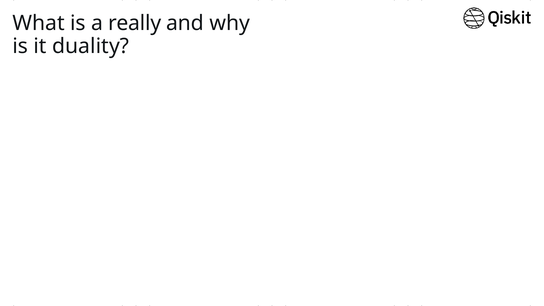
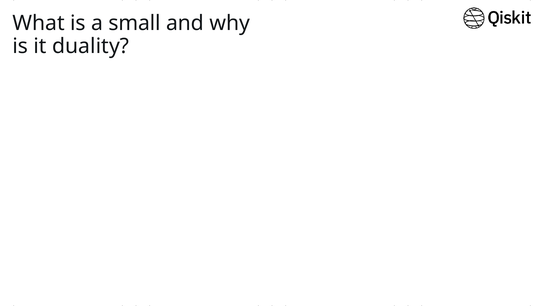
really: really -> small (135, 23)
